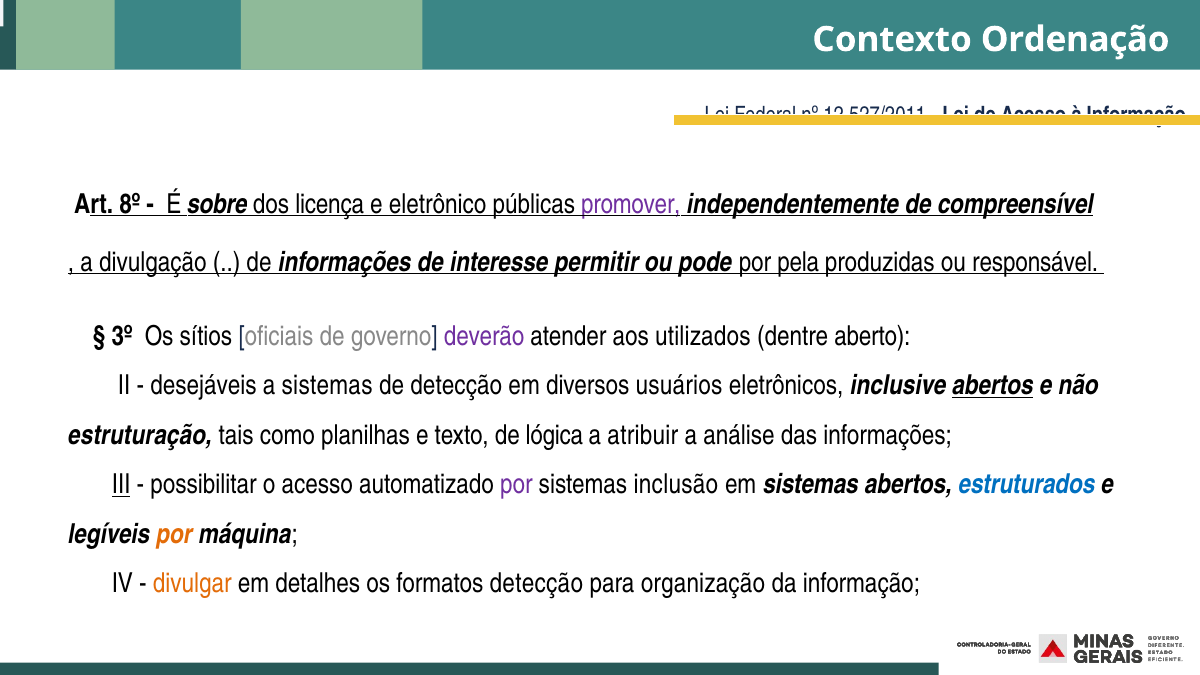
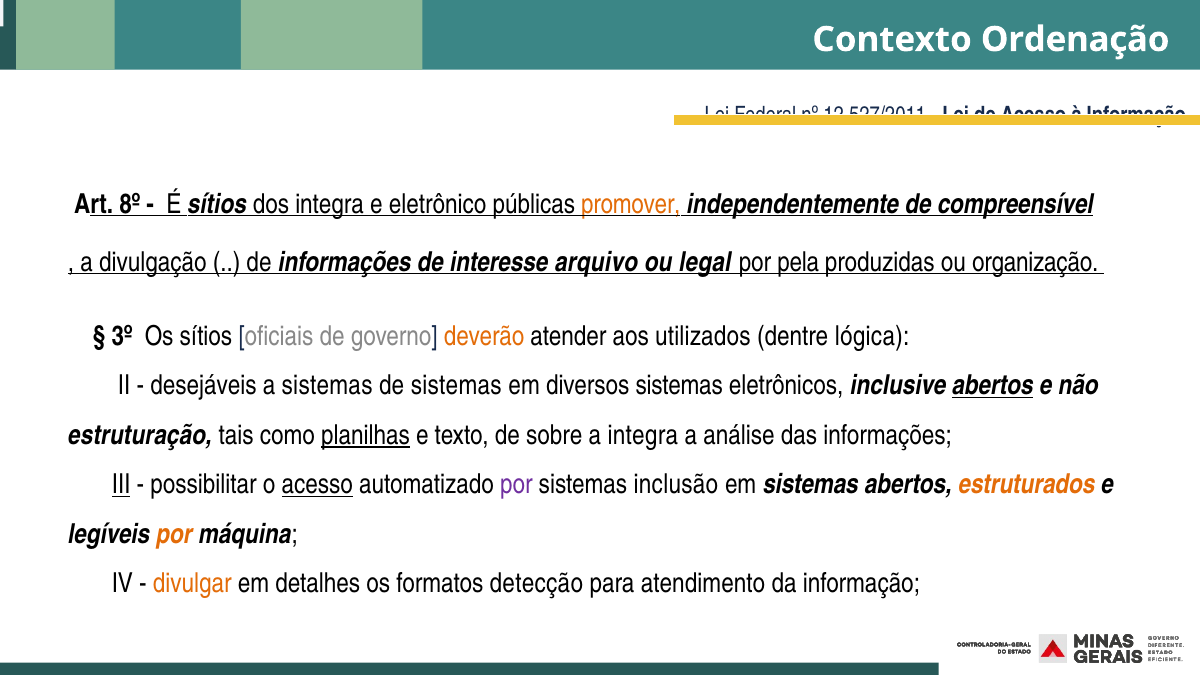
É sobre: sobre -> sítios (217, 205)
dos licença: licença -> integra (330, 205)
promover colour: purple -> orange (631, 205)
permitir: permitir -> arquivo (596, 262)
pode: pode -> legal (705, 262)
responsável: responsável -> organização (1035, 262)
deverão colour: purple -> orange (484, 336)
aberto: aberto -> lógica (872, 336)
de detecção: detecção -> sistemas (456, 386)
diversos usuários: usuários -> sistemas (679, 386)
planilhas underline: none -> present (365, 435)
lógica: lógica -> sobre (554, 435)
a atribuir: atribuir -> integra (643, 435)
acesso underline: none -> present (317, 485)
estruturados colour: blue -> orange (1027, 485)
organização: organização -> atendimento (703, 584)
